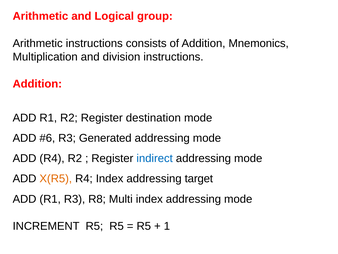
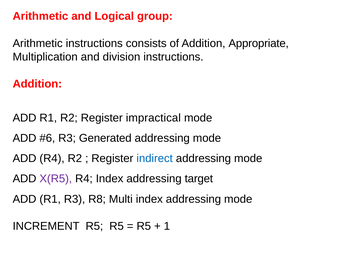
Mnemonics: Mnemonics -> Appropriate (259, 43)
destination: destination -> impractical (153, 118)
X(R5 colour: orange -> purple (56, 178)
